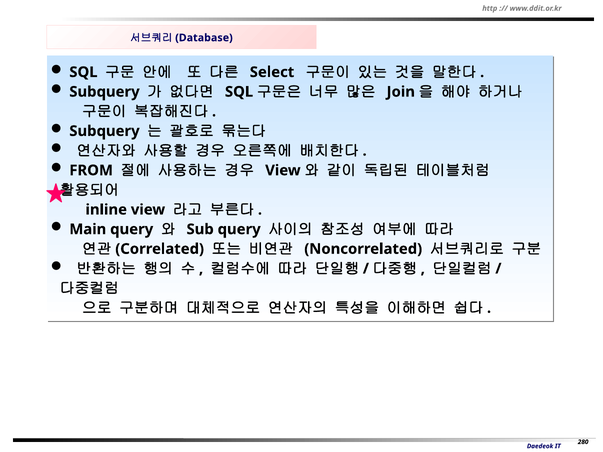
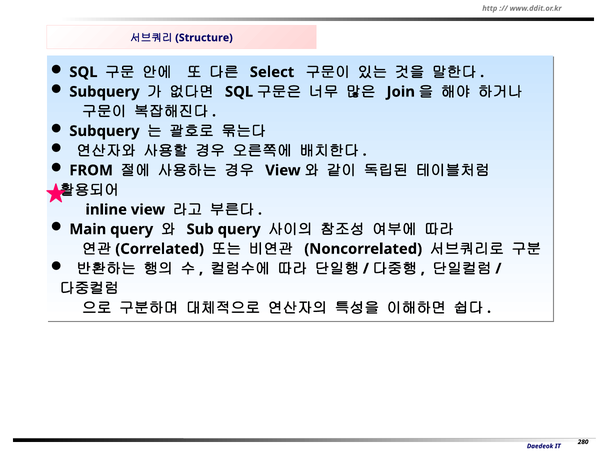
Database: Database -> Structure (204, 38)
